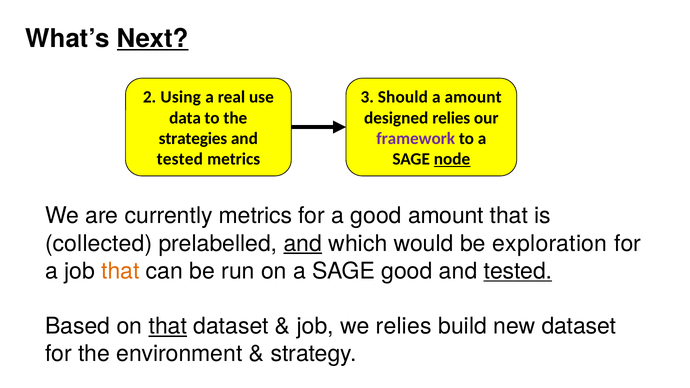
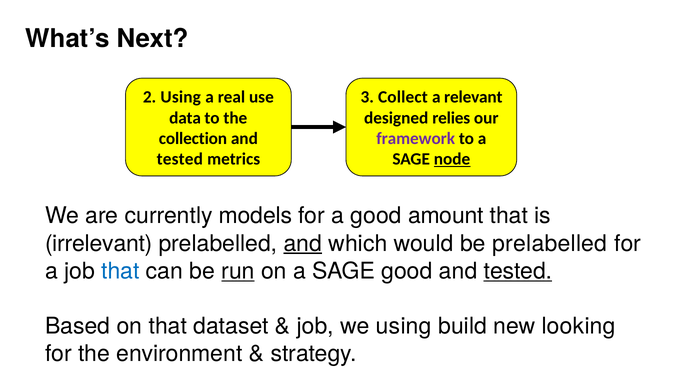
Next underline: present -> none (153, 39)
Should: Should -> Collect (403, 97)
a amount: amount -> relevant (473, 97)
strategies: strategies -> collection (193, 139)
currently metrics: metrics -> models (256, 216)
collected: collected -> irrelevant (99, 244)
be exploration: exploration -> prelabelled (550, 244)
that colour: orange -> blue (120, 271)
run underline: none -> present (238, 271)
that underline: present -> none (168, 326)
we relies: relies -> using (404, 326)
new dataset: dataset -> looking (579, 326)
